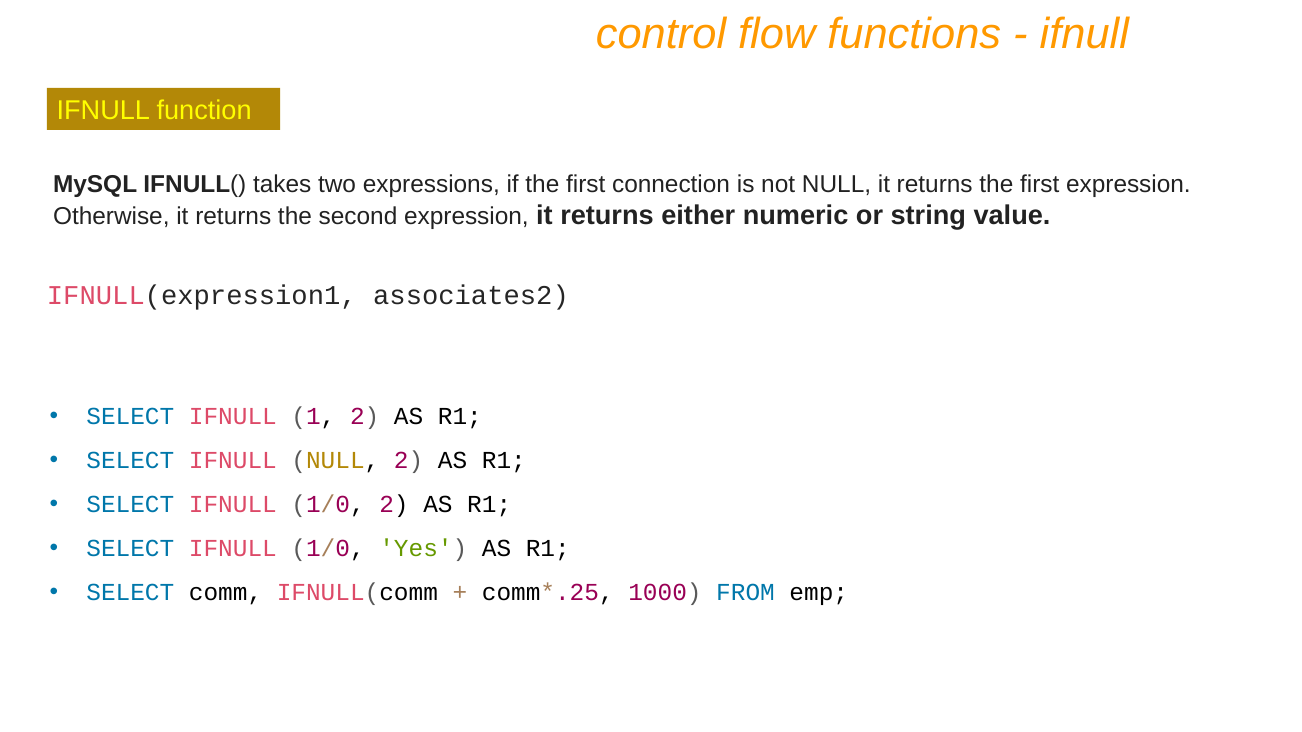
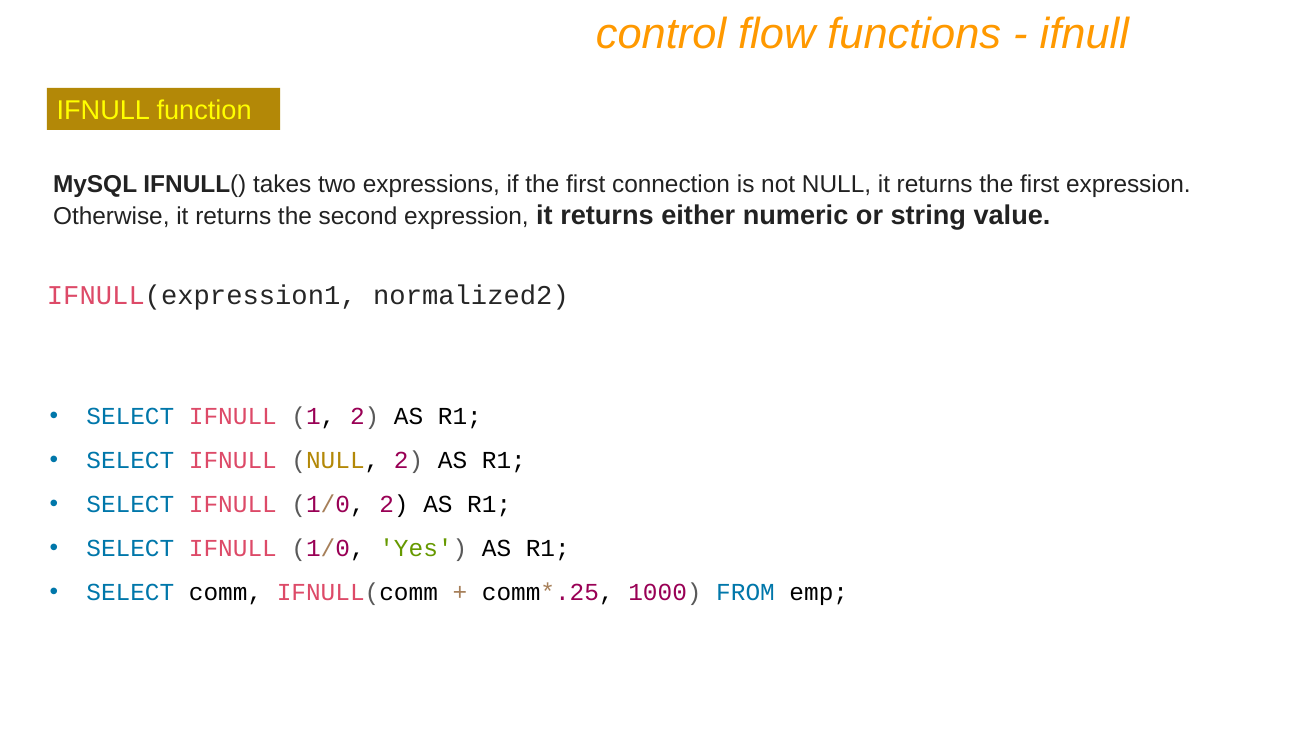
associates2: associates2 -> normalized2 (471, 296)
